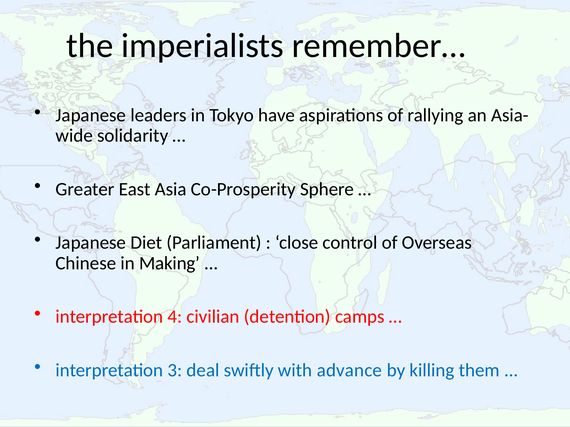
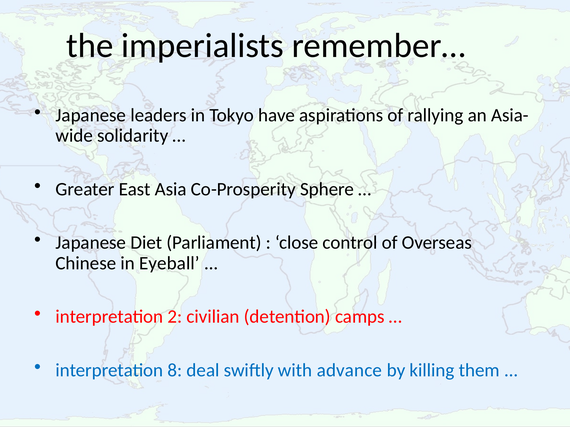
Making: Making -> Eyeball (169, 263)
4: 4 -> 2 (175, 317)
3: 3 -> 8 (175, 371)
